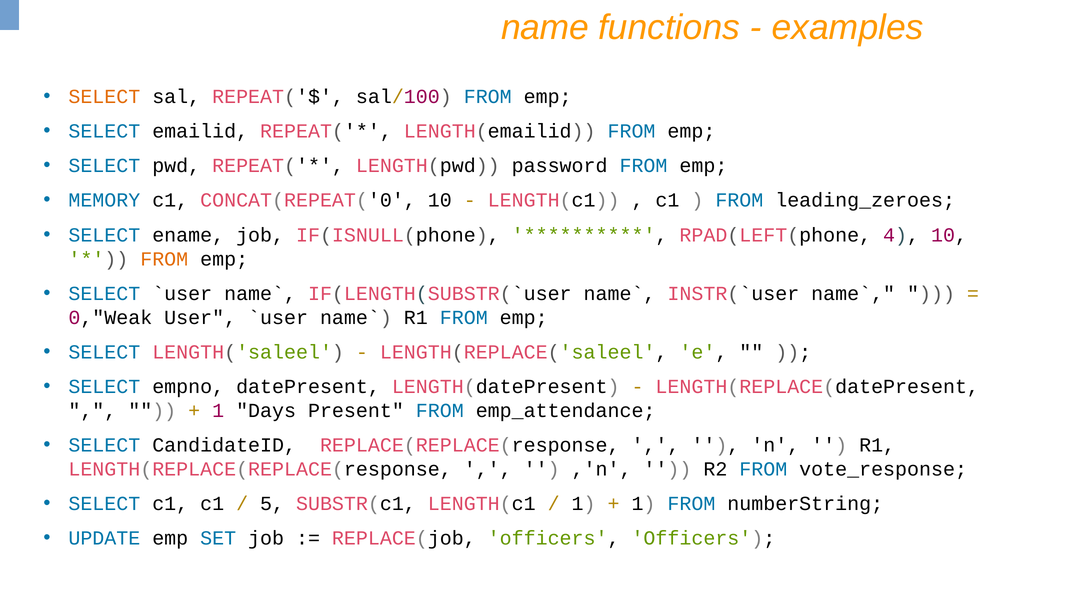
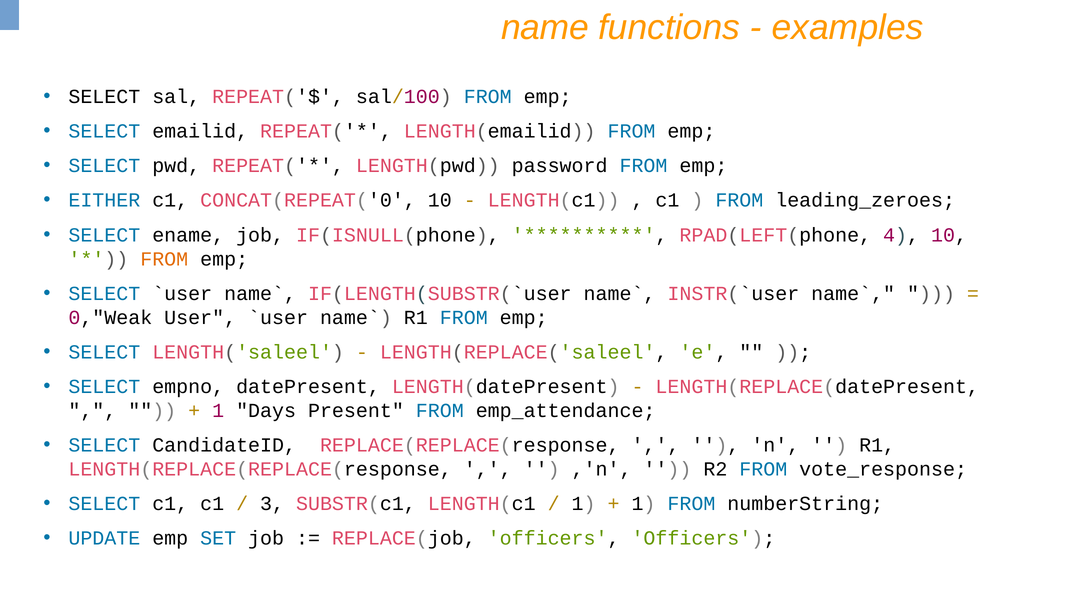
SELECT colour: orange -> black (104, 97)
MEMORY: MEMORY -> EITHER (104, 200)
5: 5 -> 3 (272, 504)
